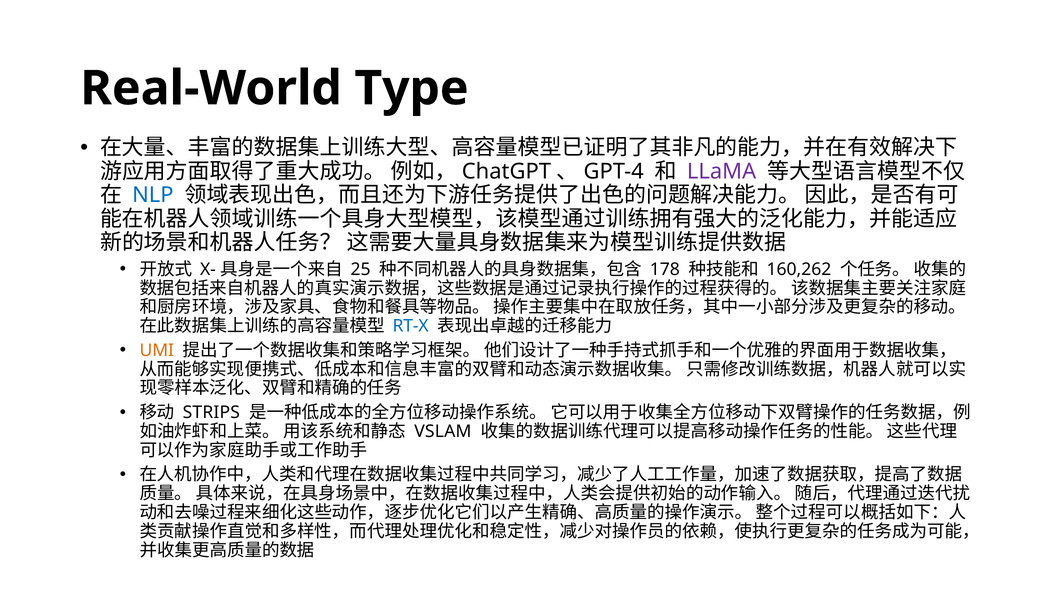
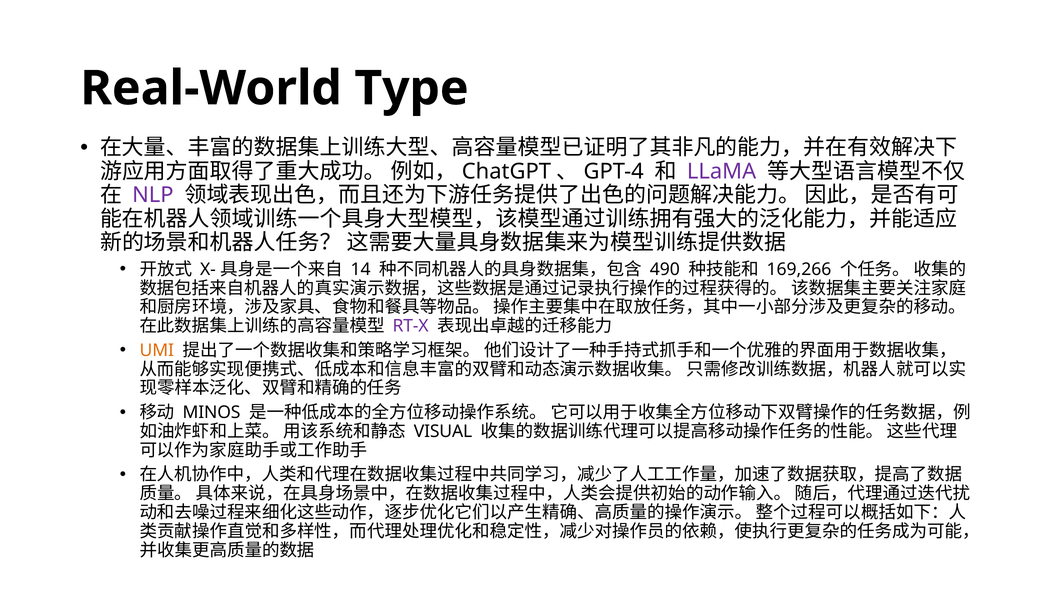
NLP colour: blue -> purple (153, 195)
25: 25 -> 14 (361, 270)
178: 178 -> 490 (665, 270)
160,262: 160,262 -> 169,266 (799, 270)
RT-X colour: blue -> purple (411, 326)
STRIPS: STRIPS -> MINOS (211, 413)
VSLAM: VSLAM -> VISUAL (443, 432)
